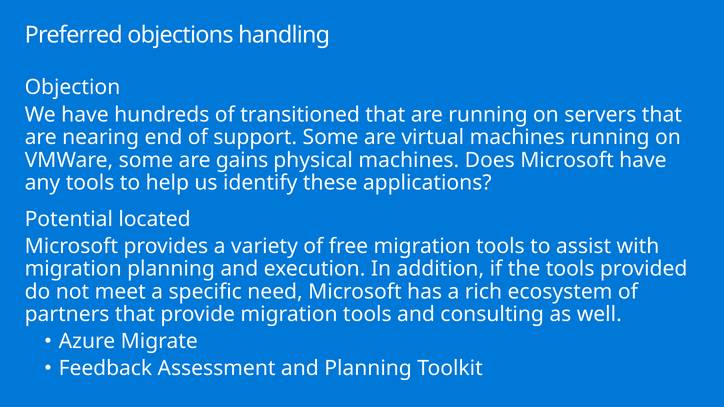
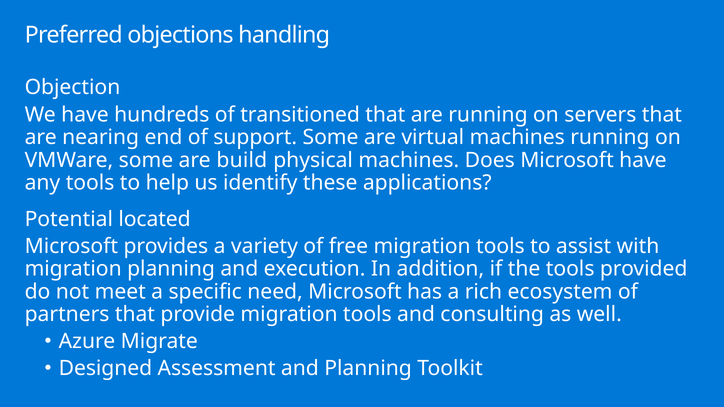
gains: gains -> build (242, 160)
Feedback: Feedback -> Designed (105, 369)
